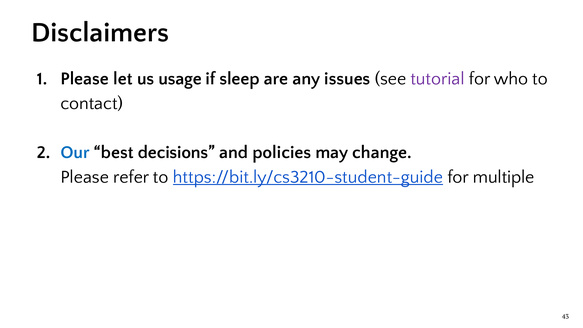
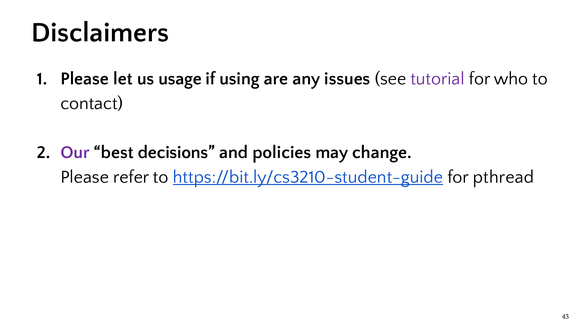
sleep: sleep -> using (240, 79)
Our colour: blue -> purple (75, 152)
multiple: multiple -> pthread (504, 177)
